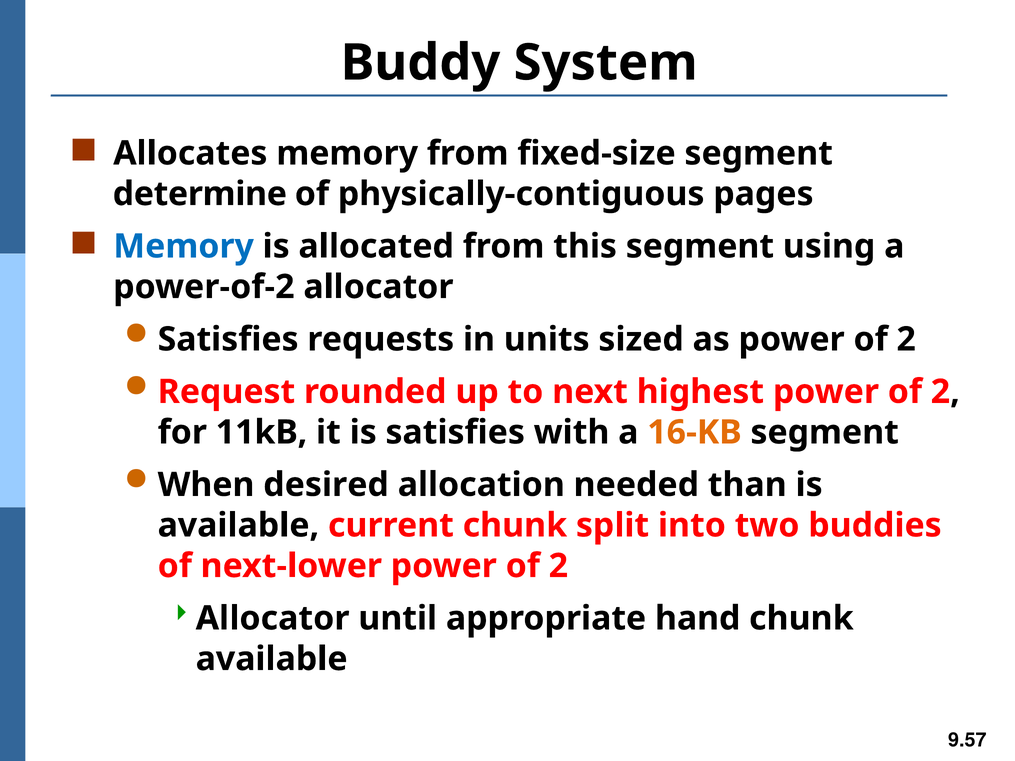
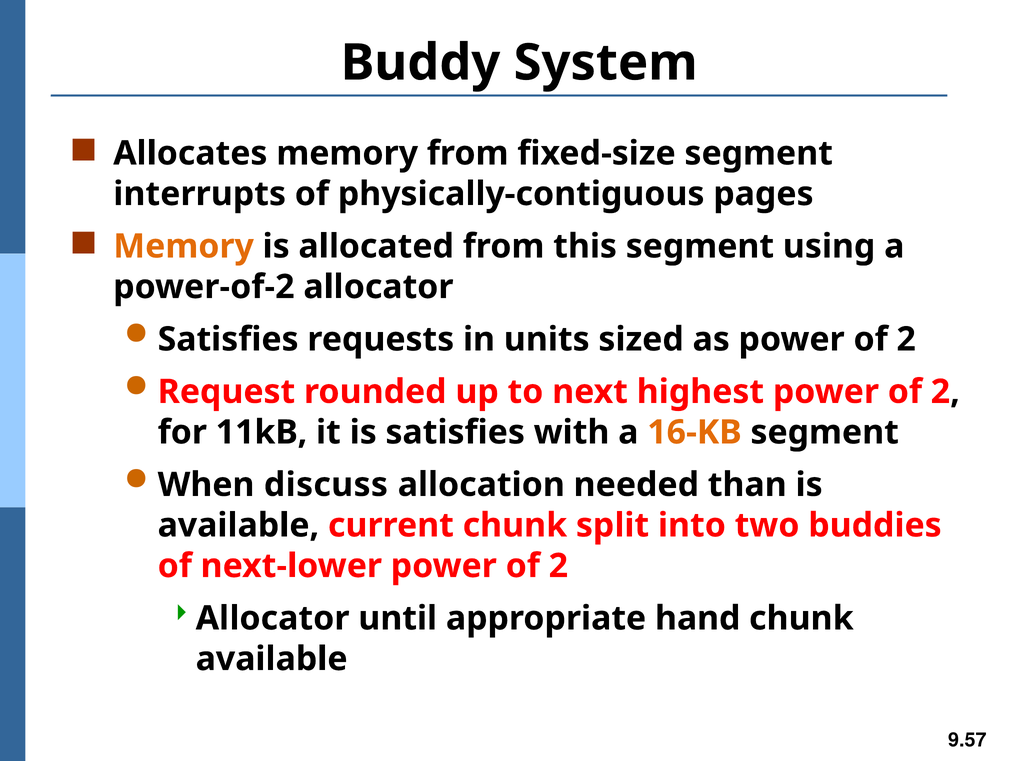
determine: determine -> interrupts (200, 194)
Memory colour: blue -> orange (184, 246)
desired: desired -> discuss (326, 485)
